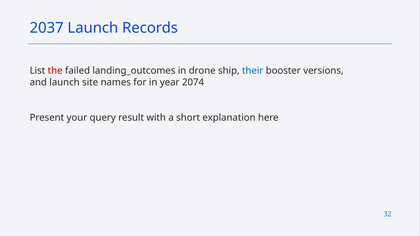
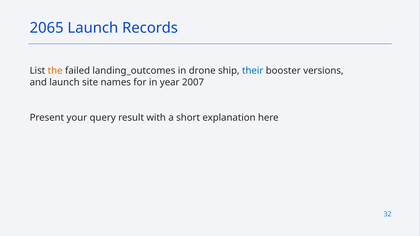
2037: 2037 -> 2065 (47, 28)
the colour: red -> orange (55, 71)
2074: 2074 -> 2007 (193, 82)
